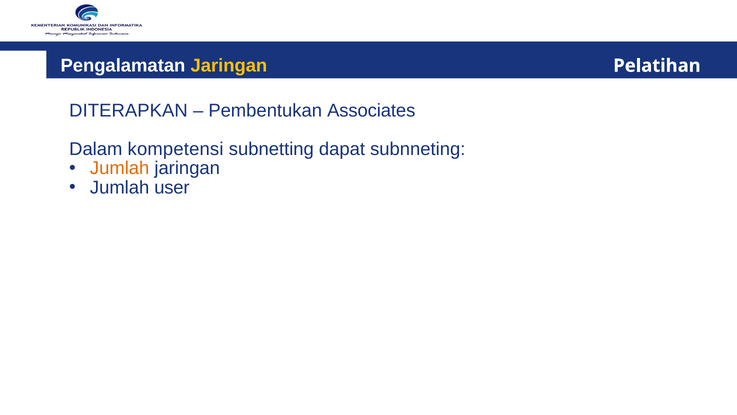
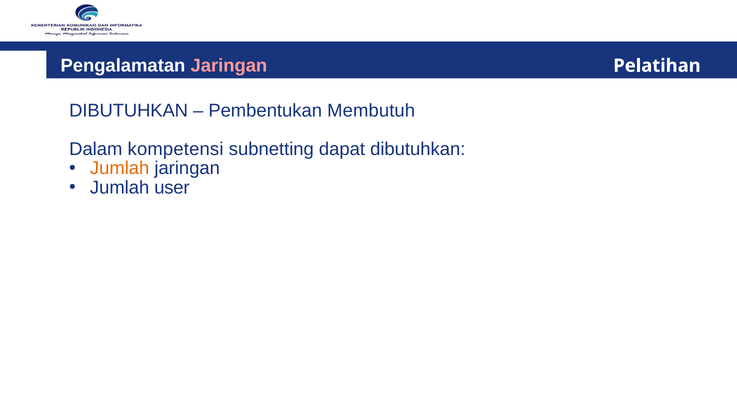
Jaringan colour: yellow -> pink (229, 66)
DITERAPKAN: DITERAPKAN -> DIBUTUHKAN (129, 110)
Associates: Associates -> Membutuh (371, 110)
dapat subnneting: subnneting -> dibutuhkan (418, 149)
